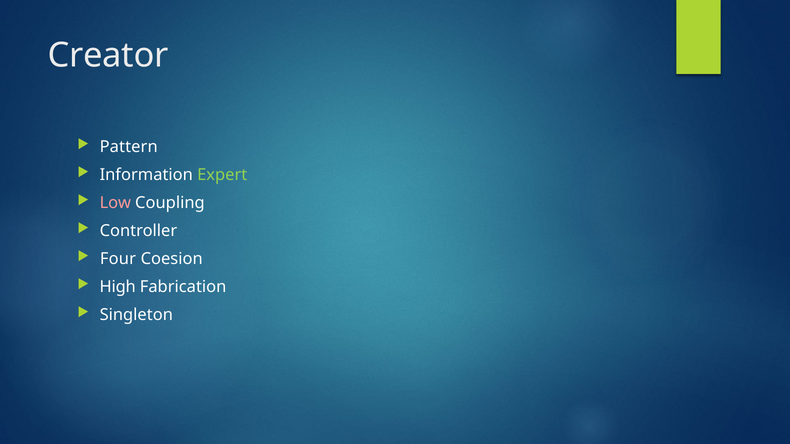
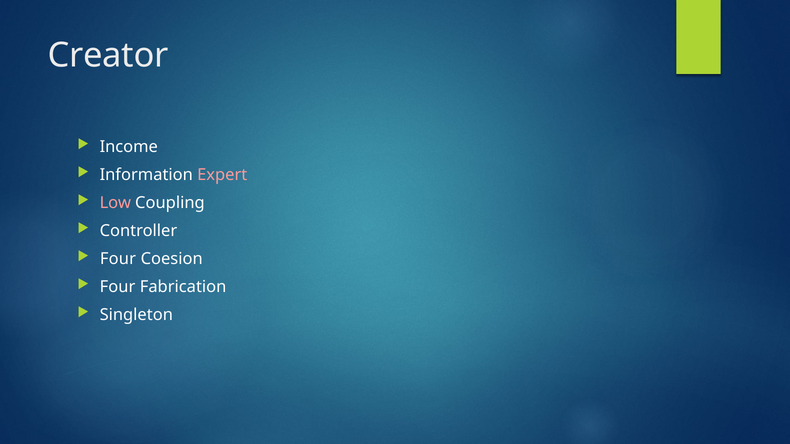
Pattern: Pattern -> Income (129, 147)
Expert colour: light green -> pink (222, 175)
High: High -> Four (118, 287)
